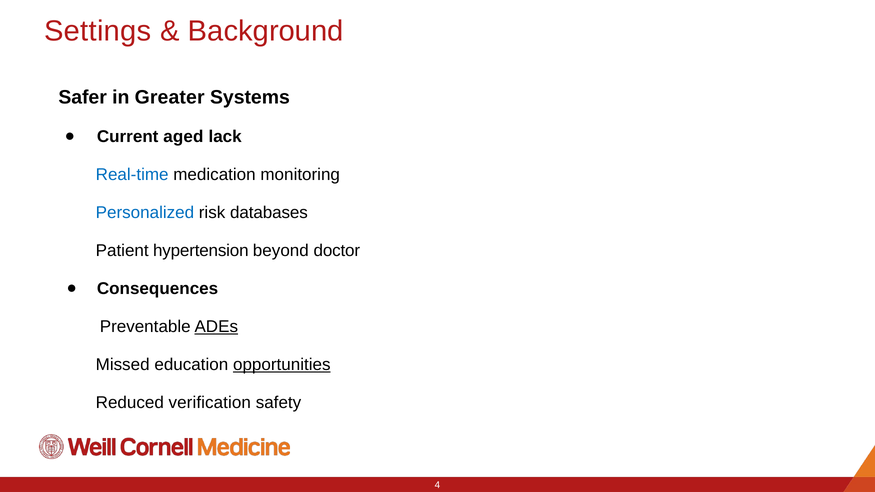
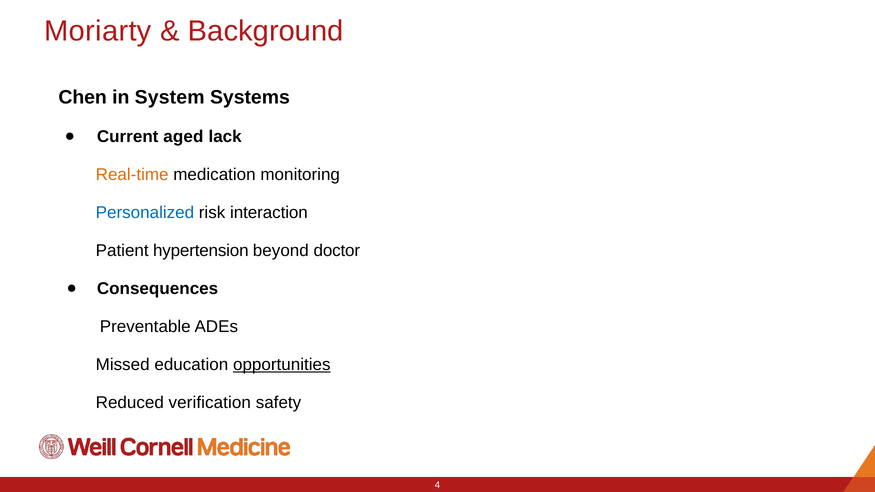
Settings: Settings -> Moriarty (98, 31)
Safer: Safer -> Chen (83, 97)
Greater: Greater -> System (170, 97)
Real-time colour: blue -> orange (132, 175)
databases: databases -> interaction (269, 213)
ADEs underline: present -> none (216, 327)
